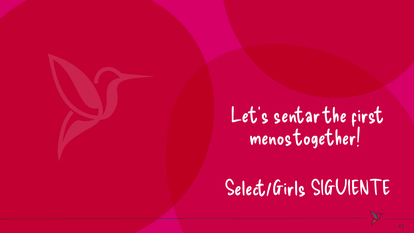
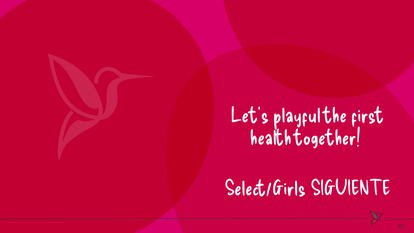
sentar: sentar -> playful (297, 116)
menos: menos -> health (271, 138)
